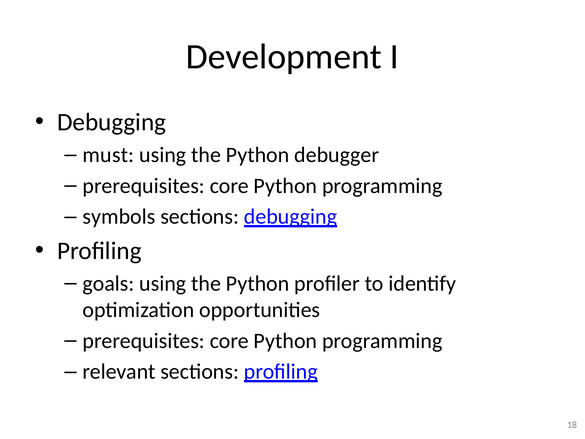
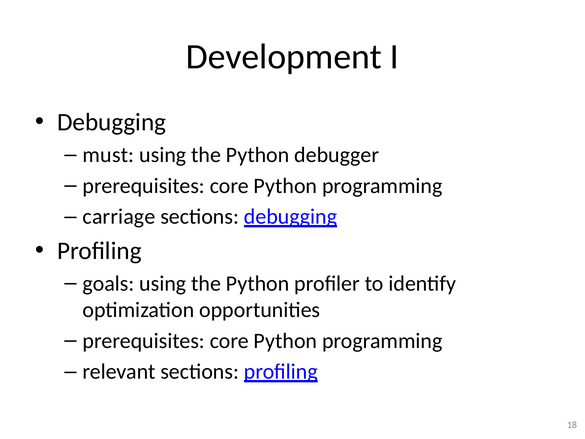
symbols: symbols -> carriage (119, 217)
